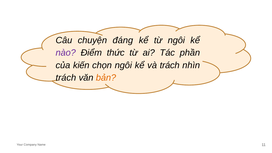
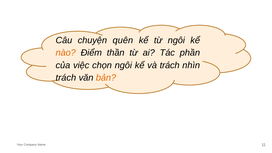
đáng: đáng -> quên (123, 40)
nào colour: purple -> orange (66, 53)
thức: thức -> thần (116, 53)
kiến: kiến -> việc (81, 65)
